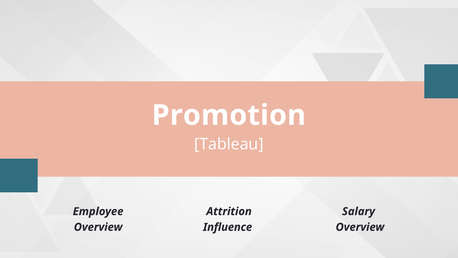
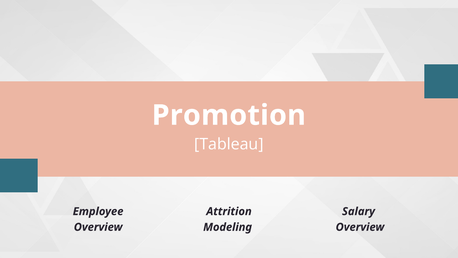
Influence: Influence -> Modeling (228, 227)
